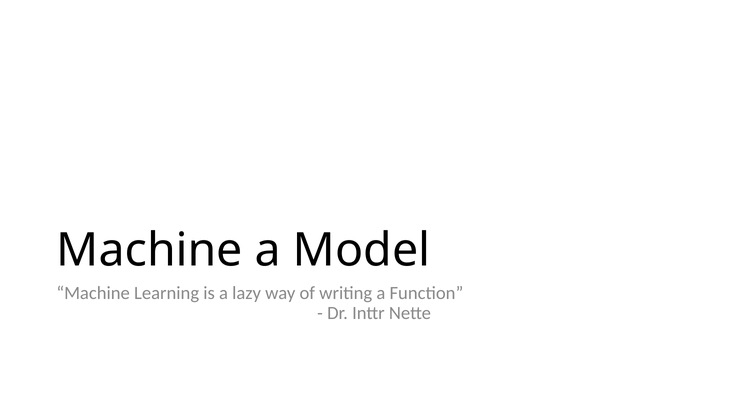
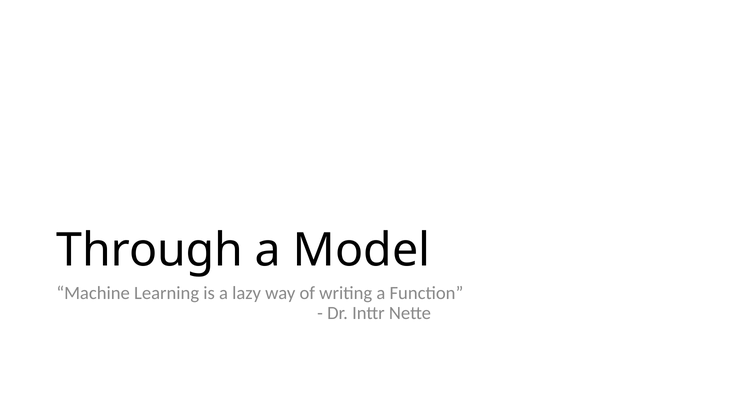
Machine: Machine -> Through (150, 251)
